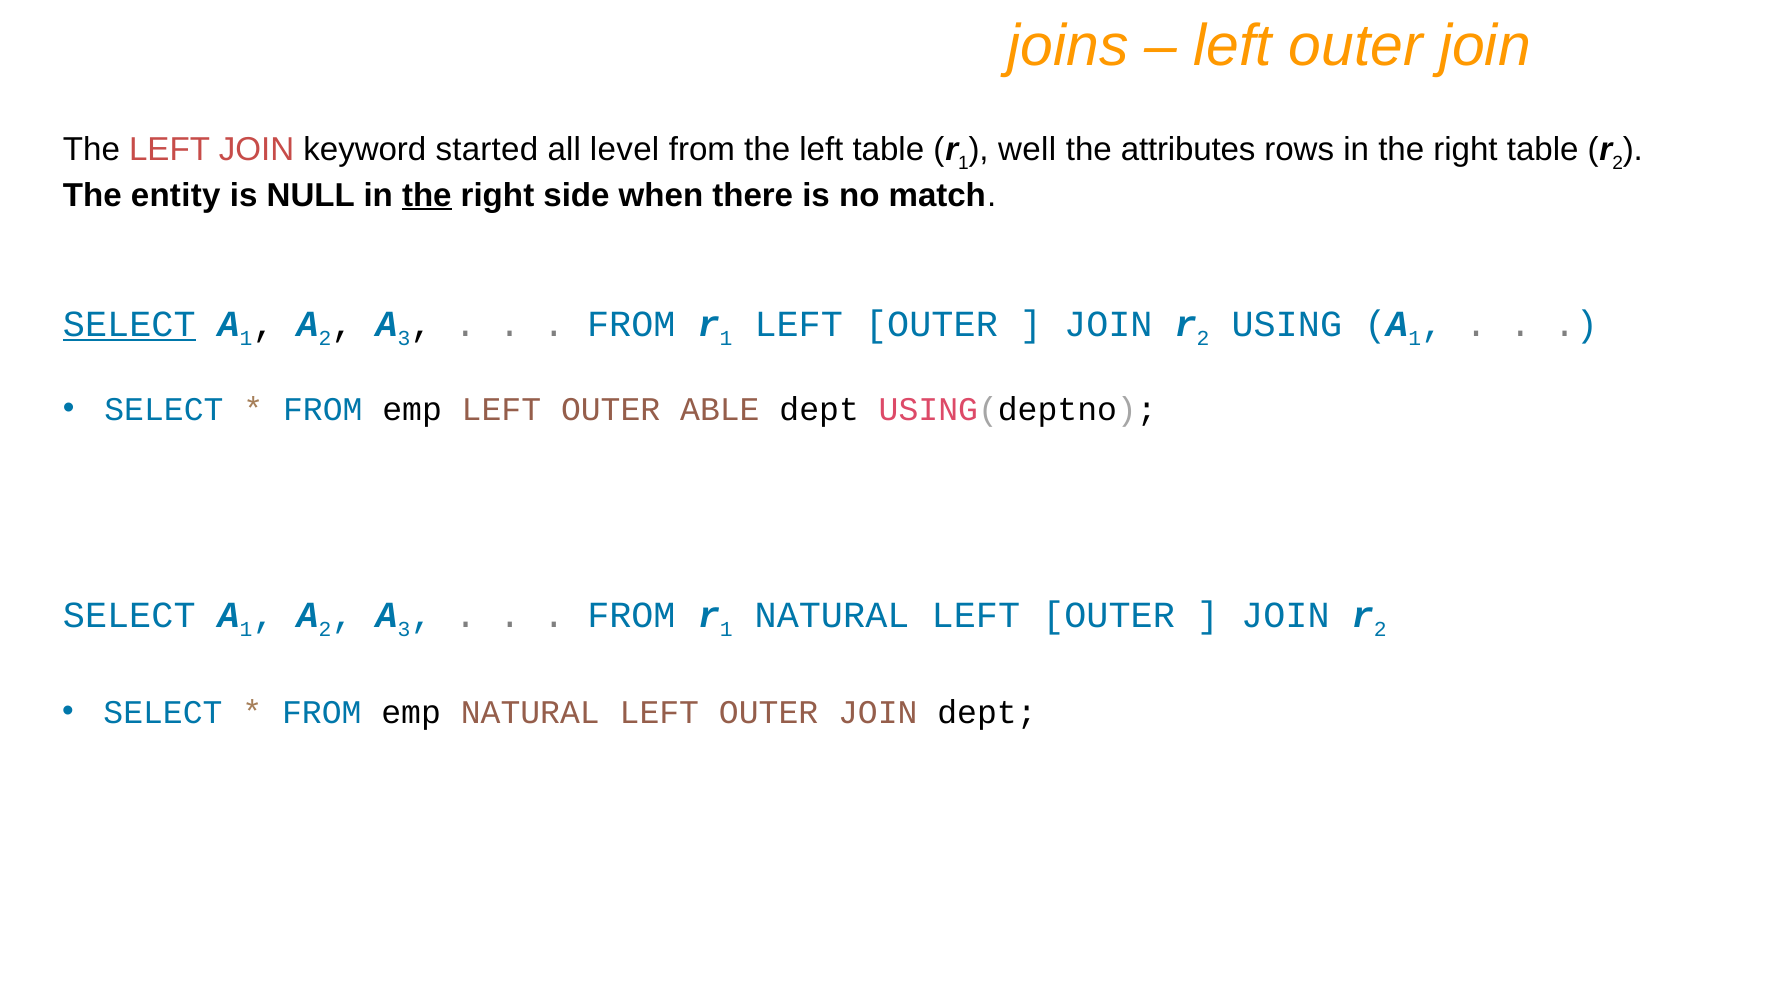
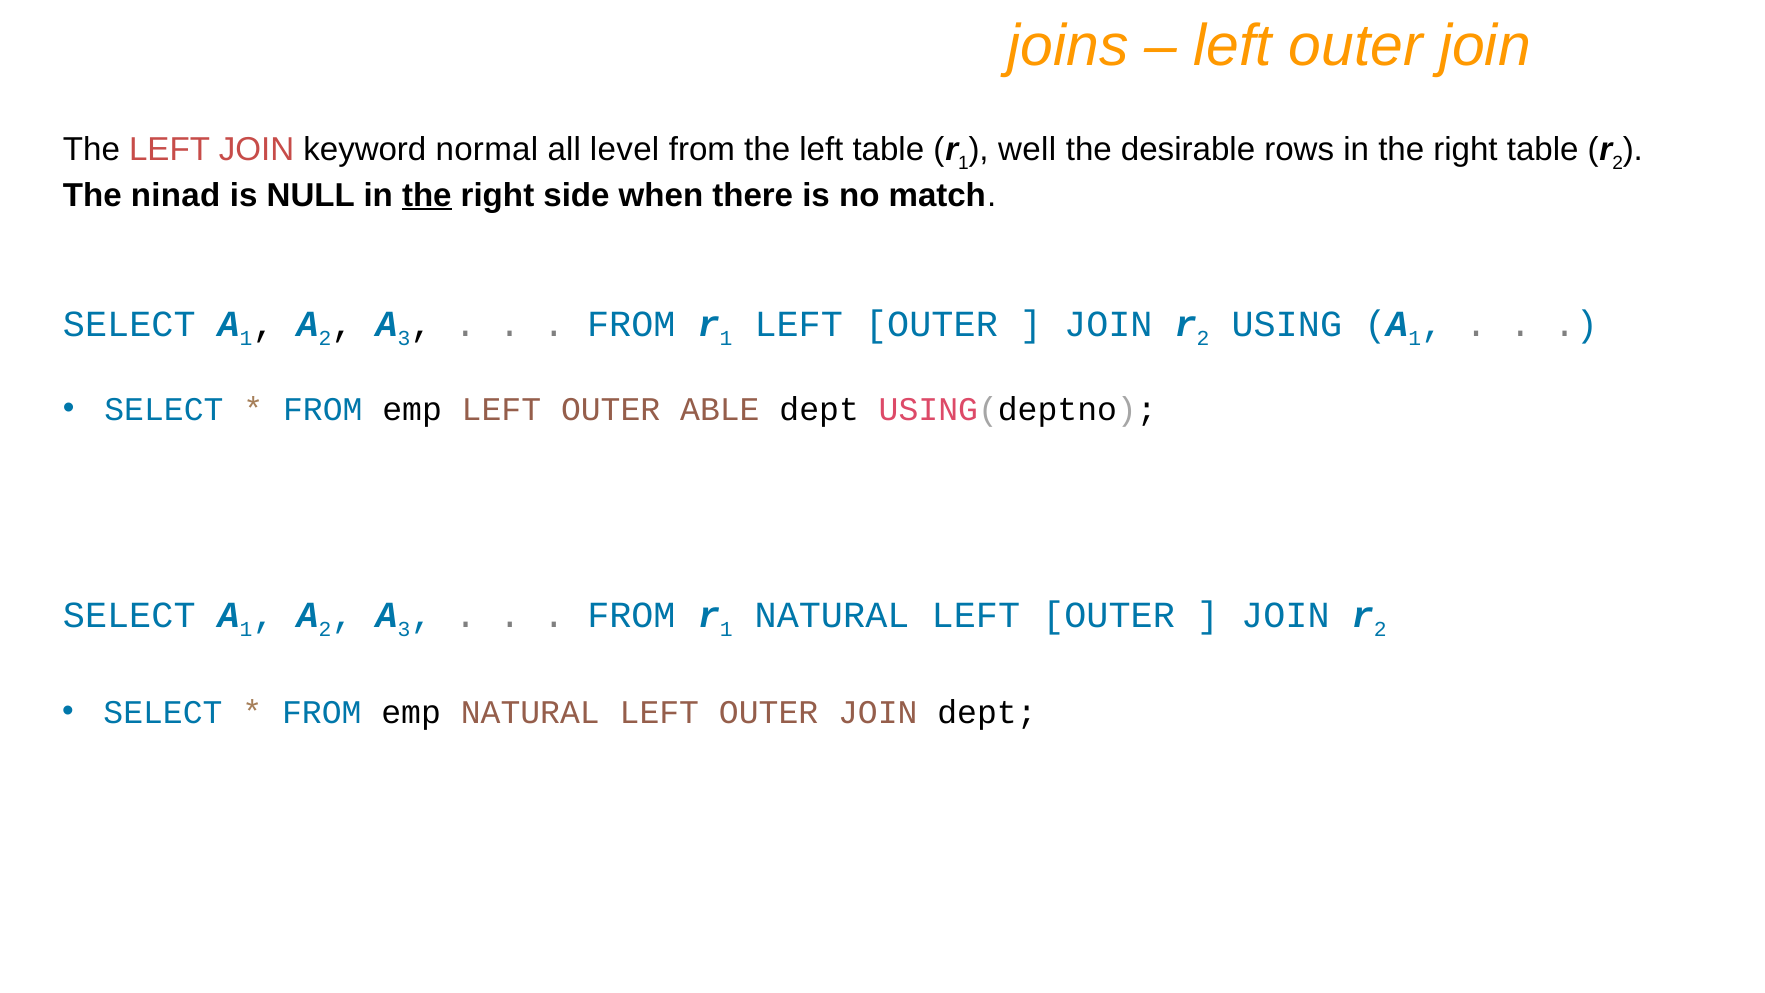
started: started -> normal (487, 150)
attributes: attributes -> desirable (1188, 150)
entity: entity -> ninad (176, 195)
SELECT underline: present -> none (129, 324)
